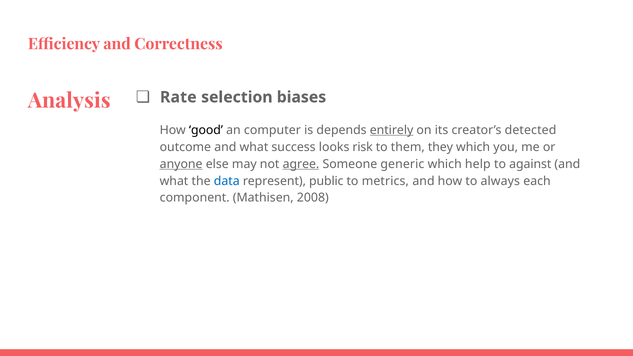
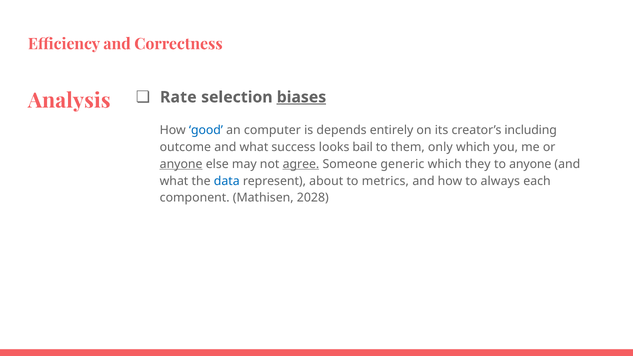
biases underline: none -> present (301, 97)
good colour: black -> blue (206, 130)
entirely underline: present -> none (392, 130)
detected: detected -> including (531, 130)
risk: risk -> bail (363, 147)
they: they -> only (440, 147)
help: help -> they (478, 164)
to against: against -> anyone (530, 164)
public: public -> about (326, 181)
2008: 2008 -> 2028 (313, 198)
